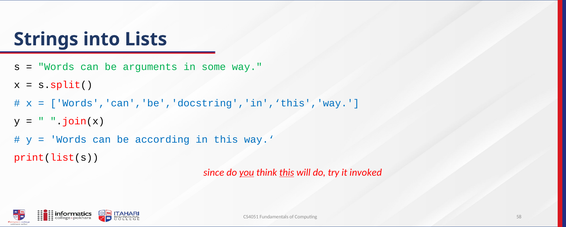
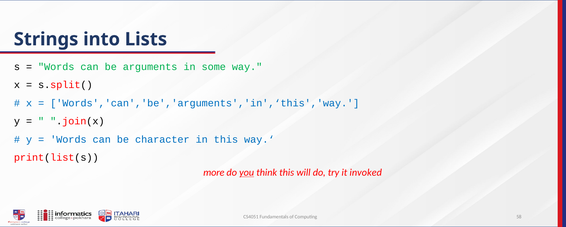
Words','can','be','docstring','in',‘this','way: Words','can','be','docstring','in',‘this','way -> Words','can','be','arguments','in',‘this','way (205, 103)
according: according -> character (162, 139)
since: since -> more (214, 172)
this underline: present -> none (287, 172)
